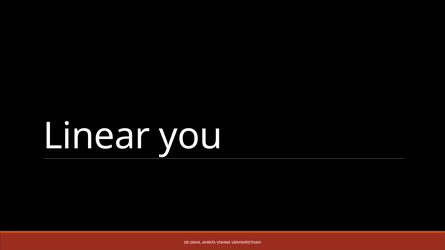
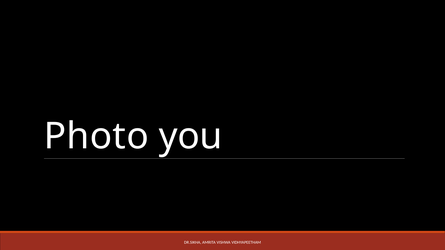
Linear: Linear -> Photo (96, 136)
